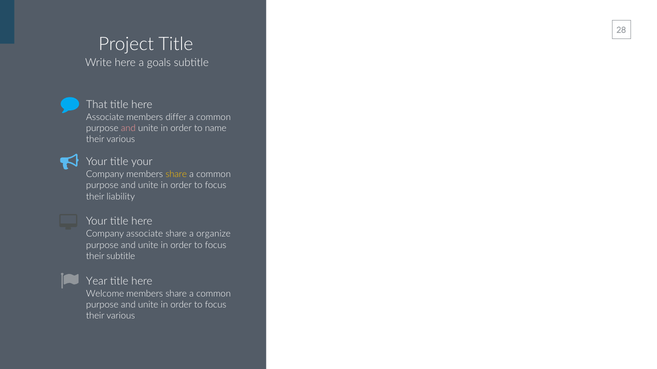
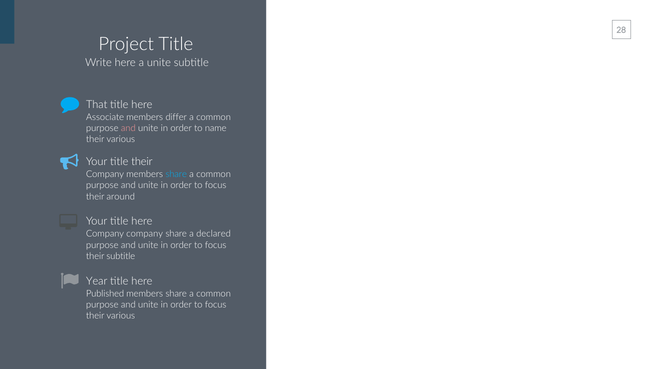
a goals: goals -> unite (159, 63)
title your: your -> their (142, 162)
share colour: yellow -> light blue (176, 175)
liability: liability -> around (121, 197)
Company associate: associate -> company (145, 234)
organize: organize -> declared (214, 234)
Welcome: Welcome -> Published (105, 294)
